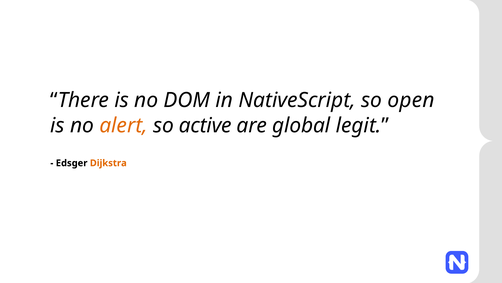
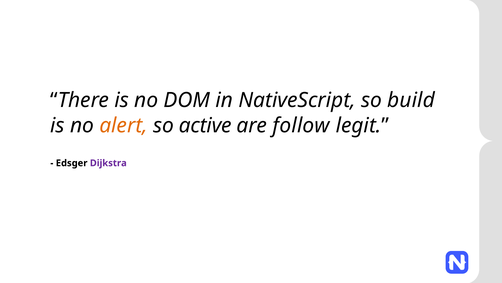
open: open -> build (411, 100)
global: global -> follow (301, 125)
Dijkstra colour: orange -> purple (108, 163)
